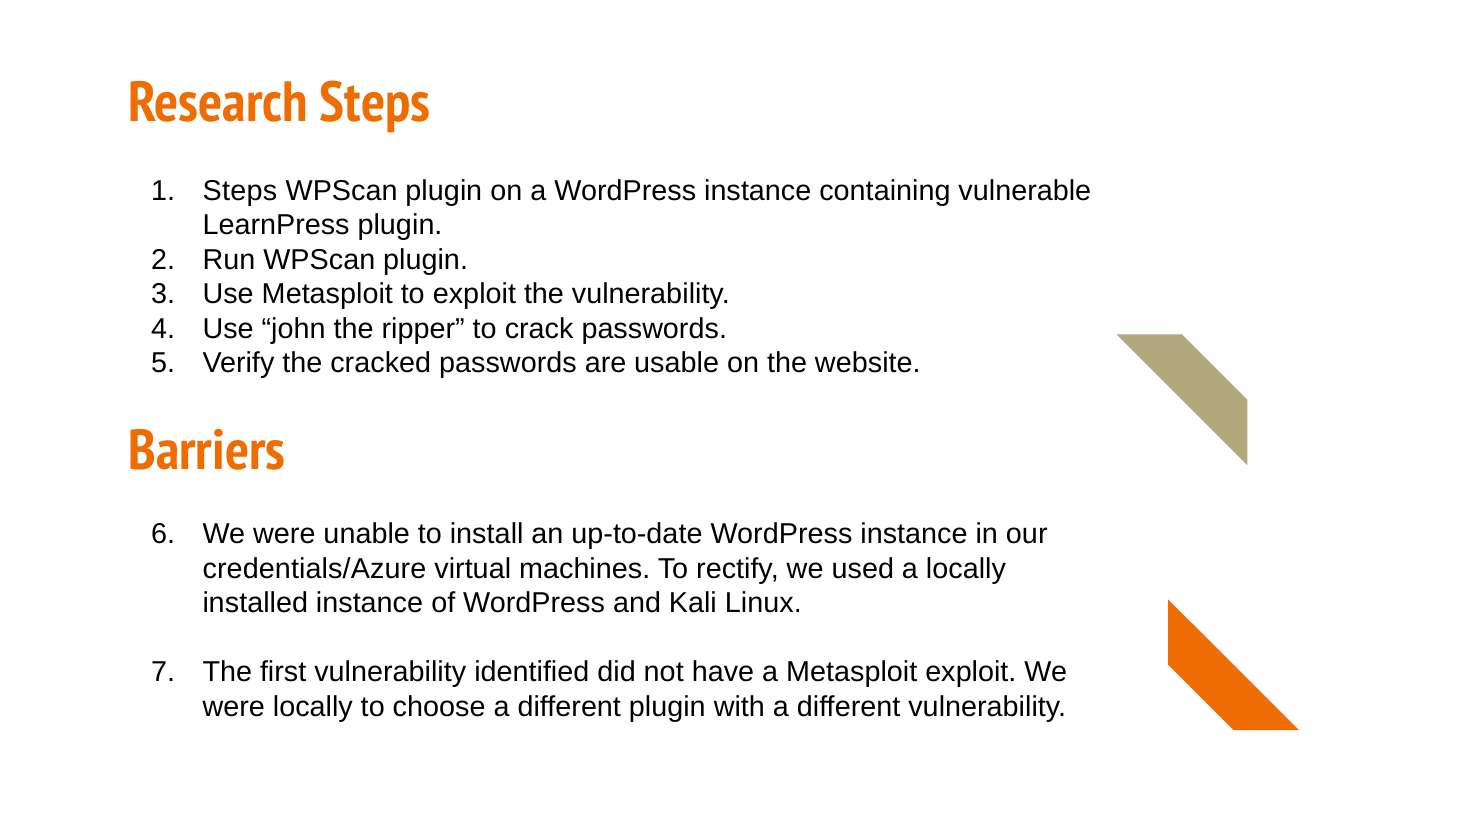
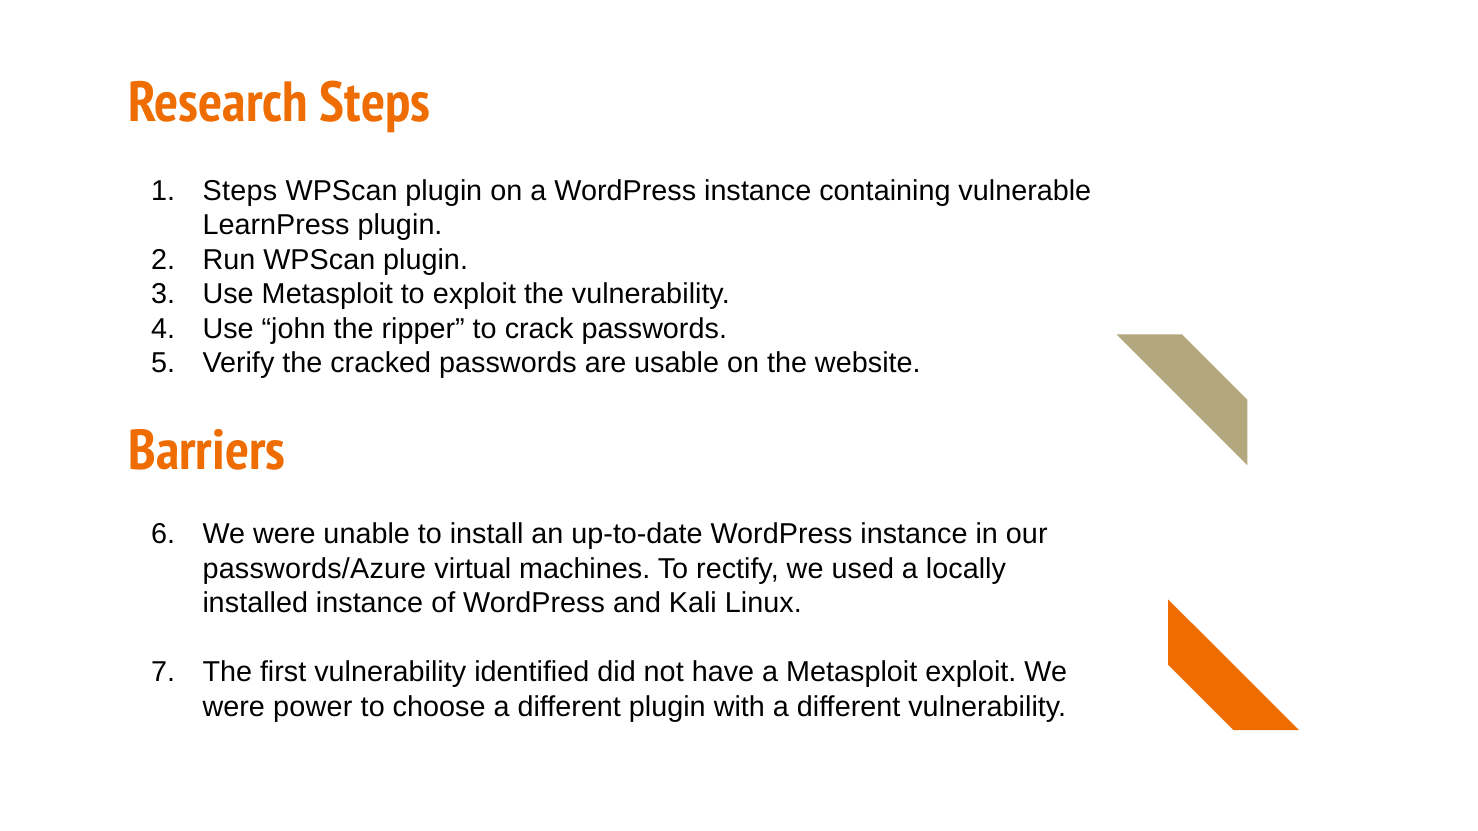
credentials/Azure: credentials/Azure -> passwords/Azure (314, 569)
were locally: locally -> power (313, 707)
